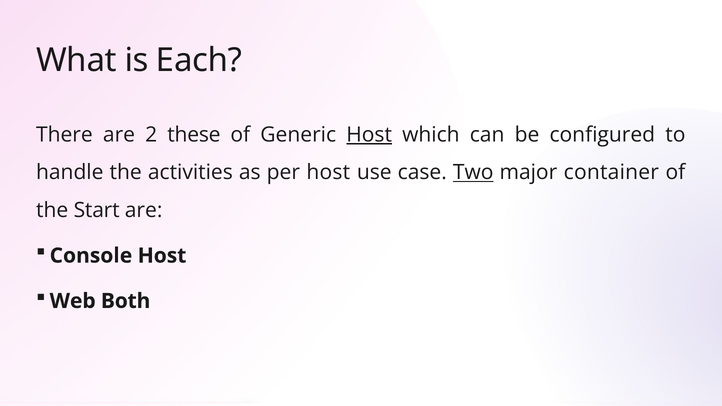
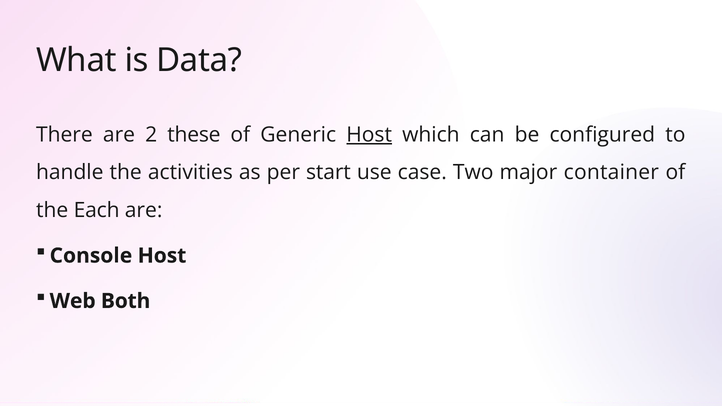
Each: Each -> Data (199, 60)
per host: host -> start (328, 173)
Two underline: present -> none (473, 173)
Start: Start -> Each (97, 210)
